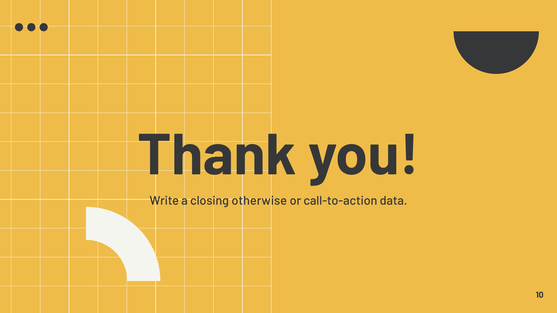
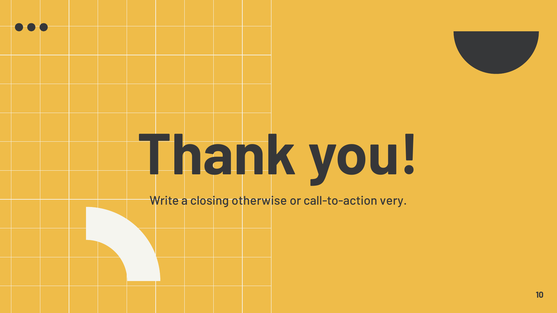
data: data -> very (393, 201)
